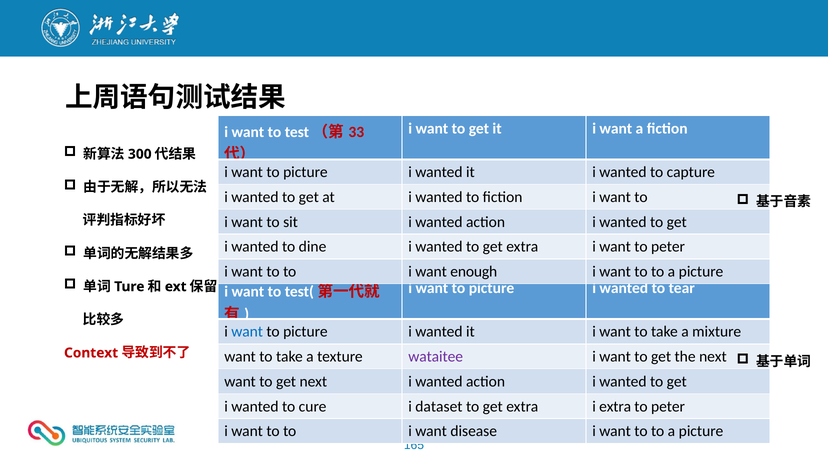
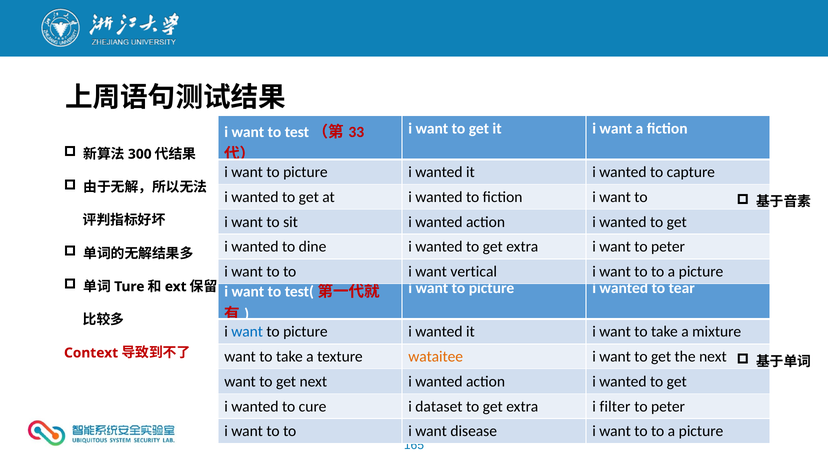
enough: enough -> vertical (474, 272)
wataitee colour: purple -> orange (436, 357)
i extra: extra -> filter (615, 406)
